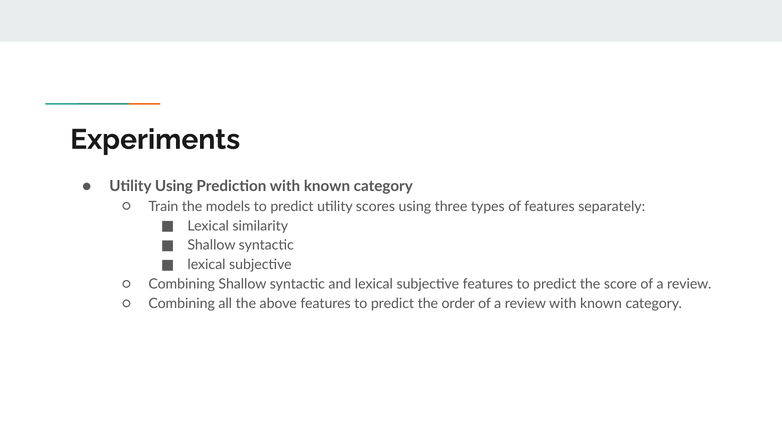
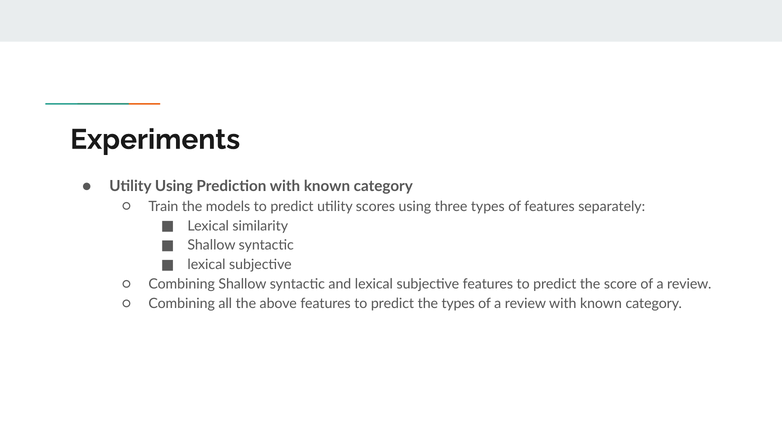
the order: order -> types (458, 304)
